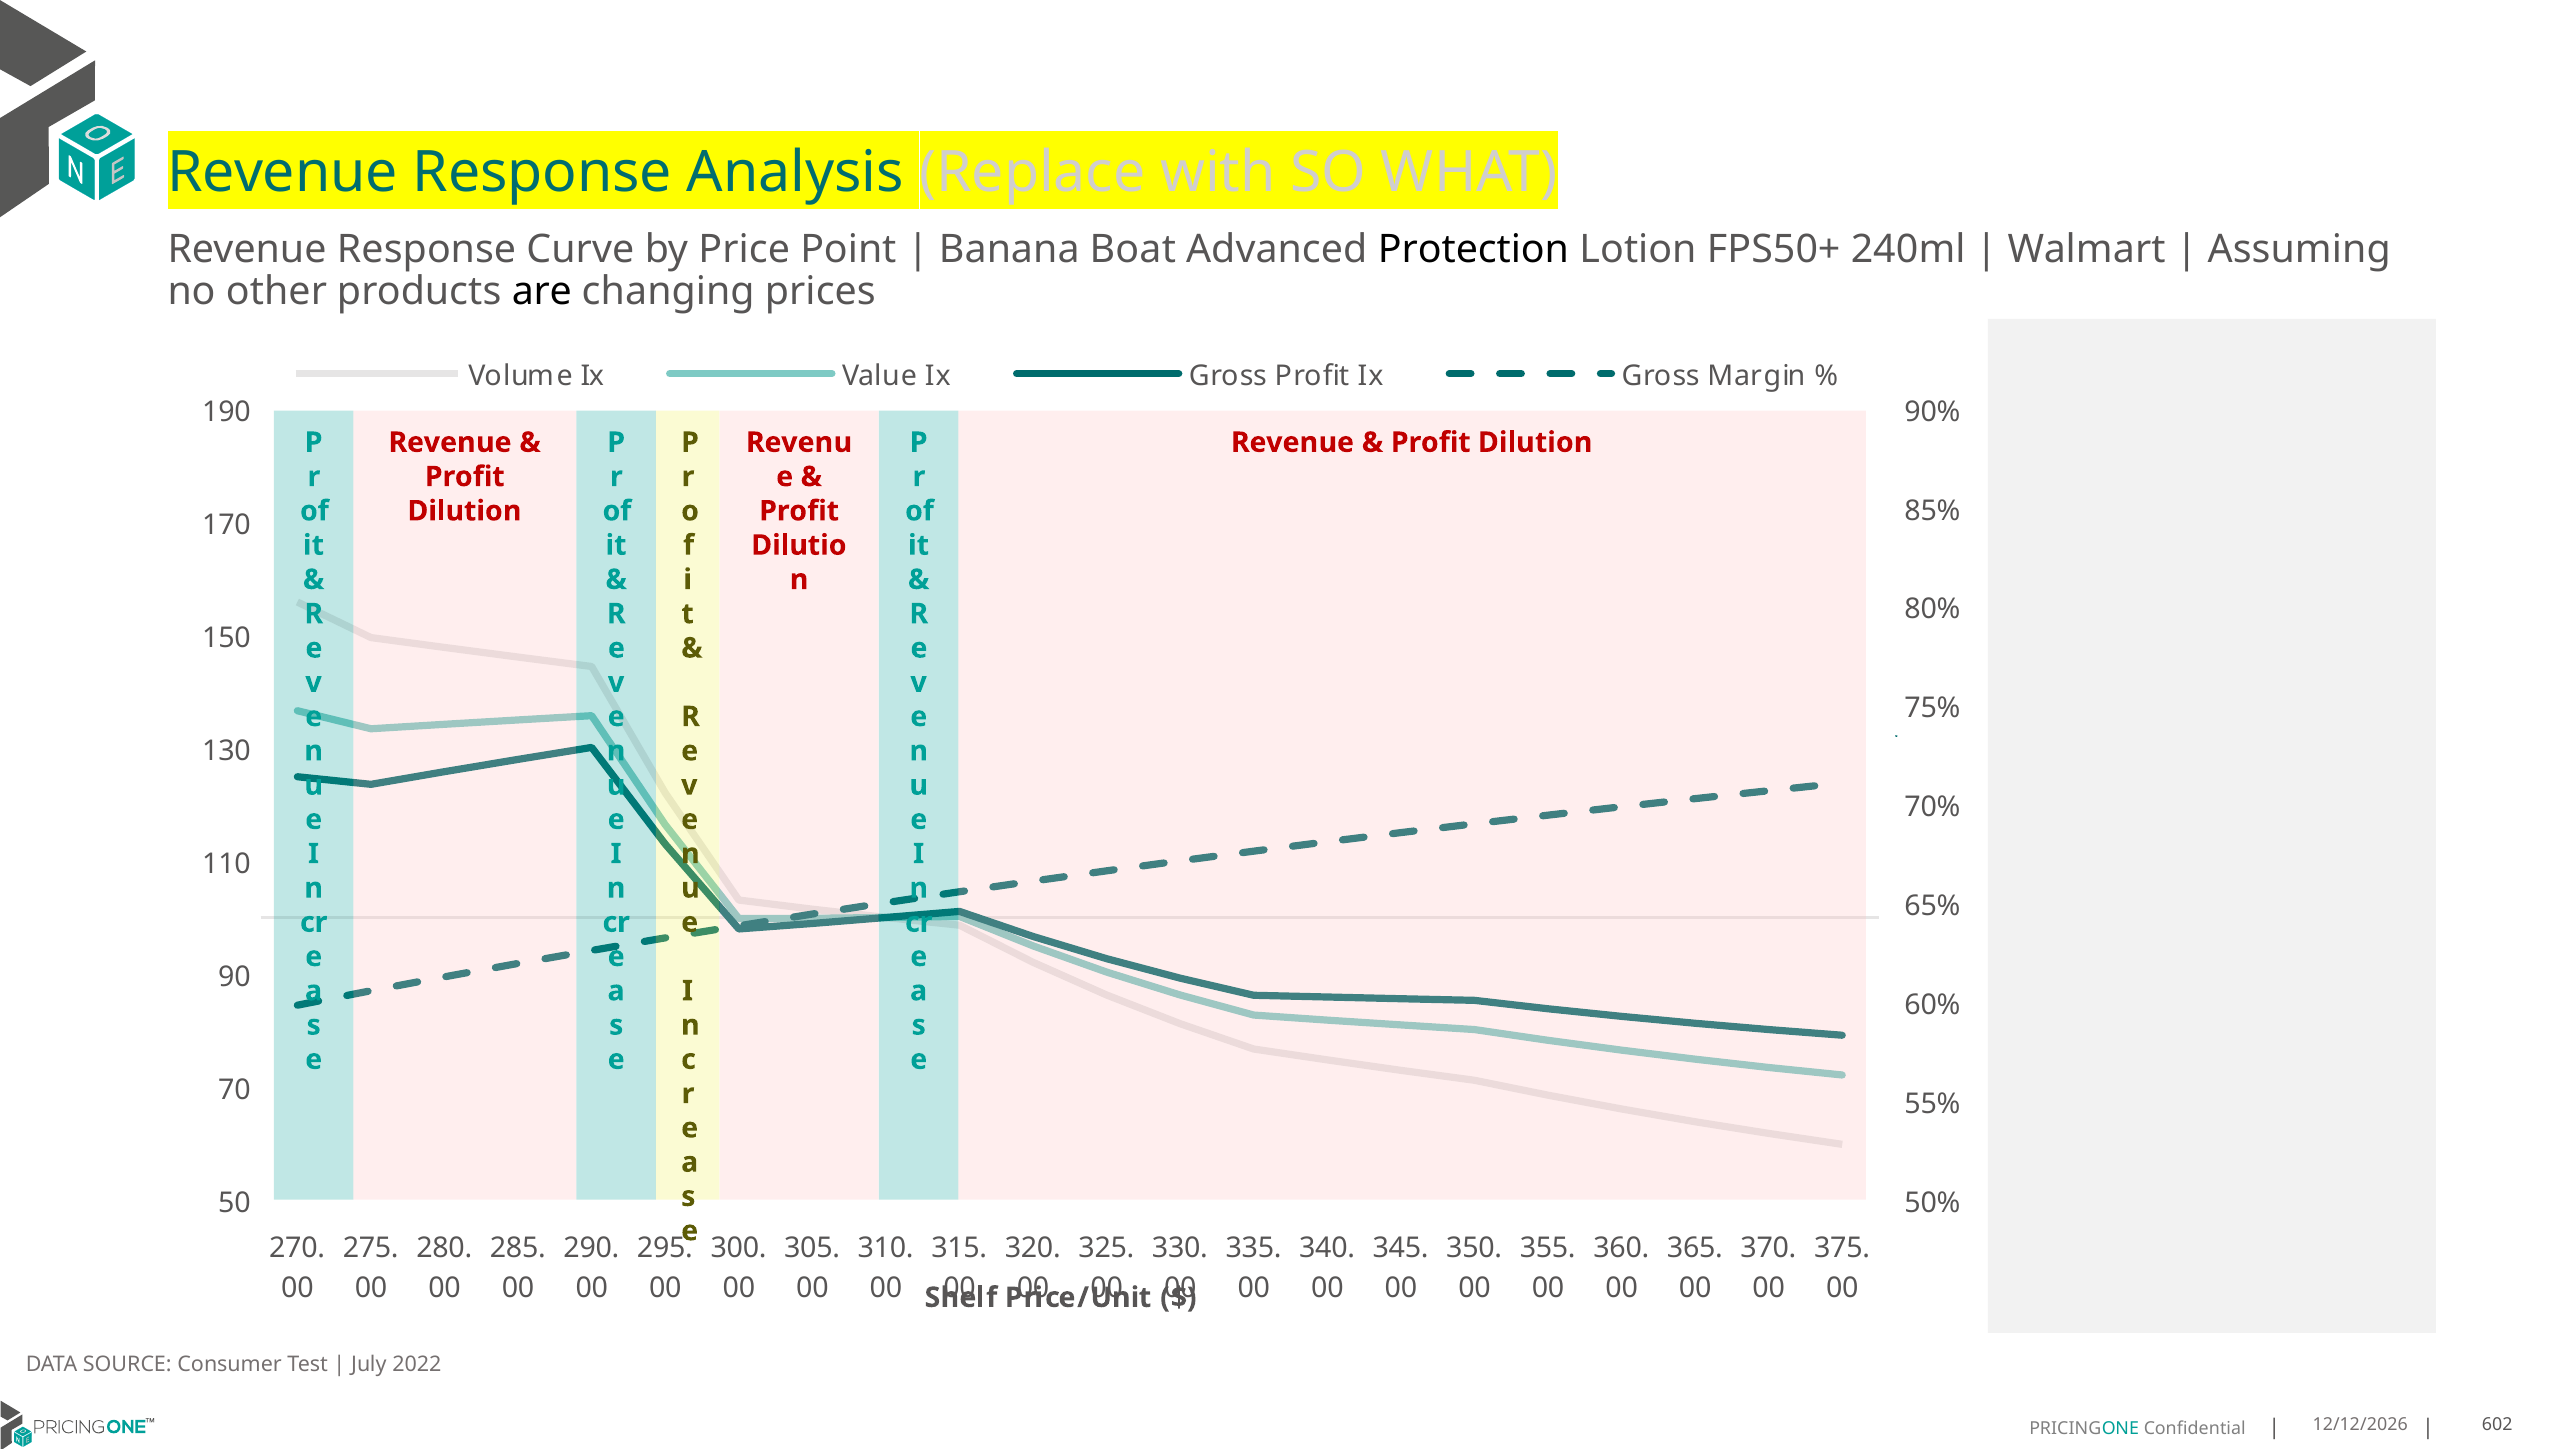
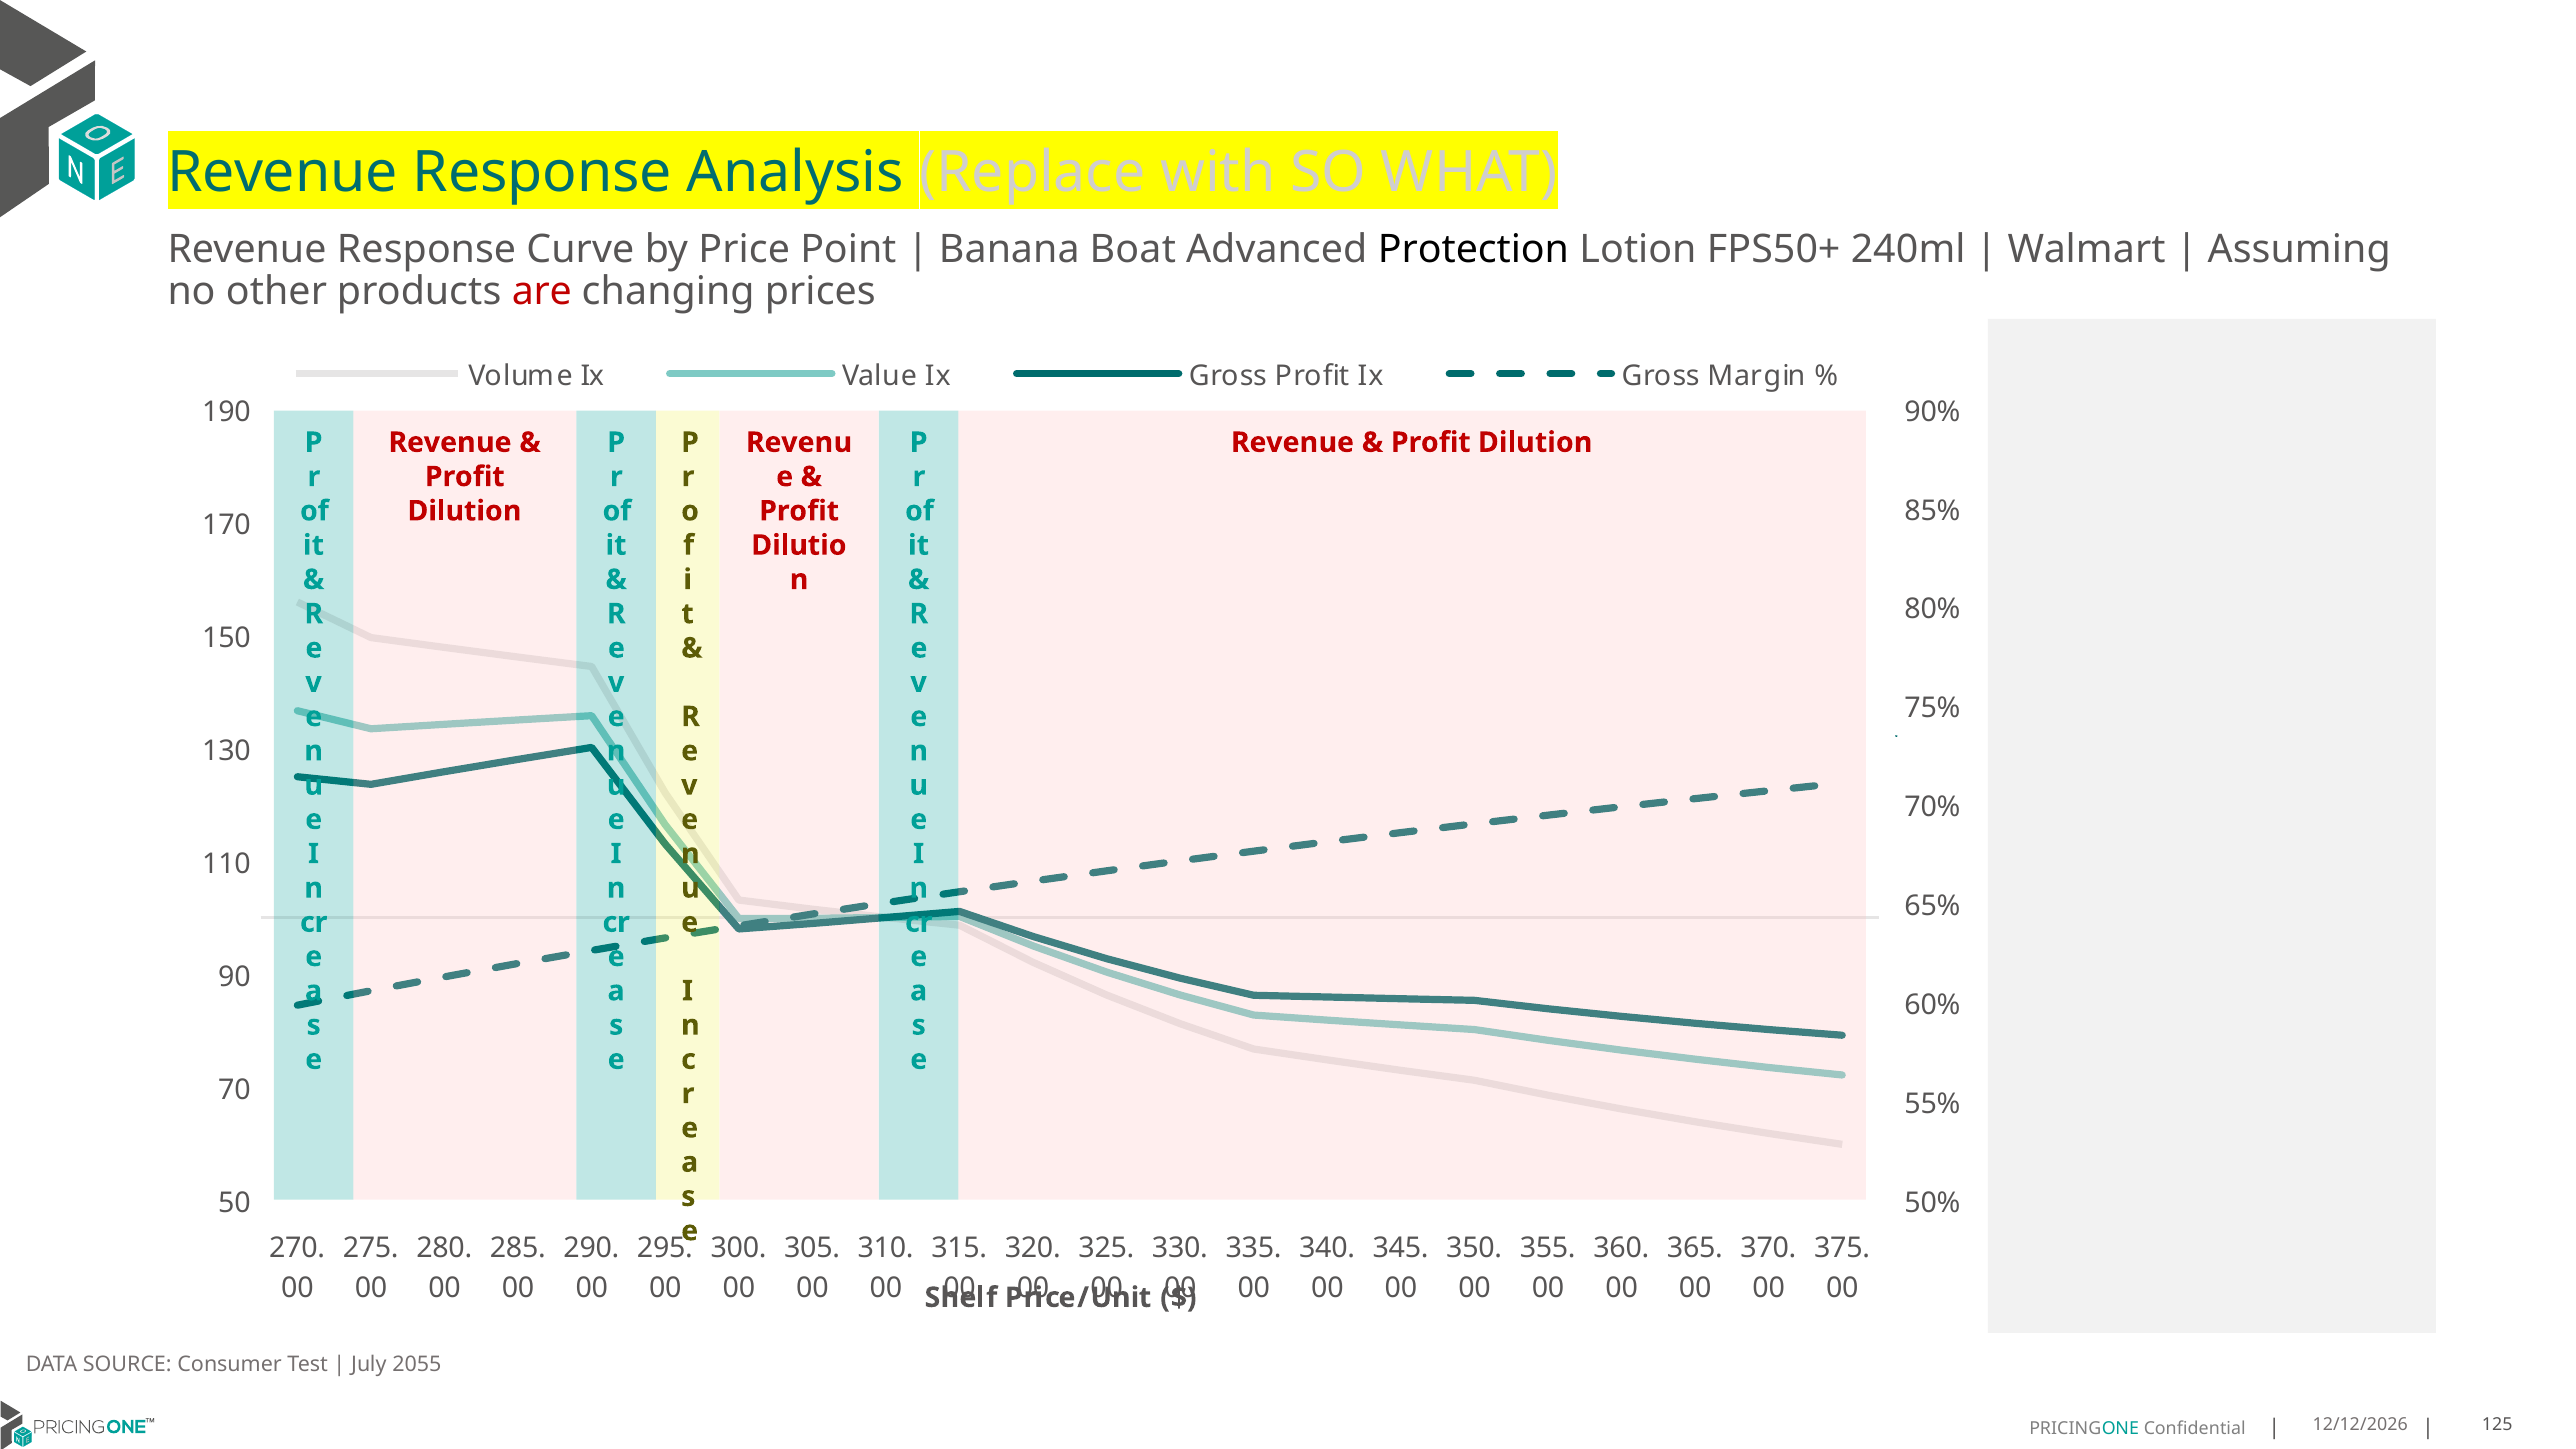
are colour: black -> red (542, 292)
2022: 2022 -> 2055 (417, 1365)
602: 602 -> 125 (2497, 1425)
